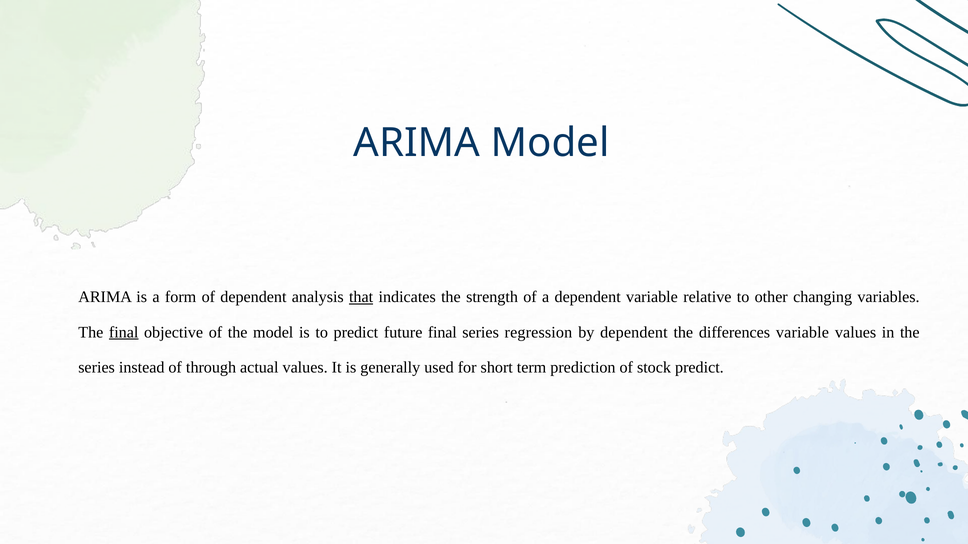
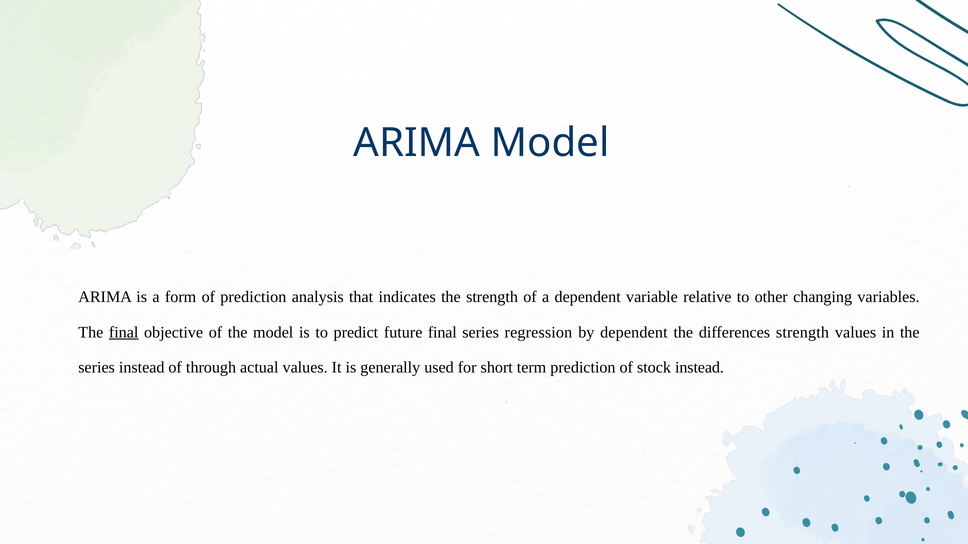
of dependent: dependent -> prediction (253, 297)
that underline: present -> none (361, 297)
differences variable: variable -> strength (802, 333)
stock predict: predict -> instead (699, 368)
